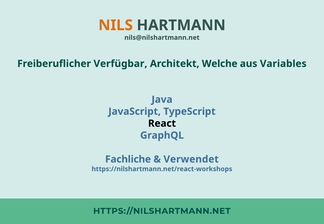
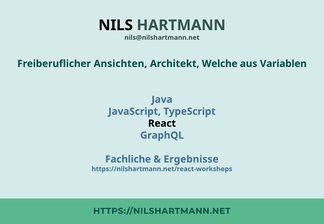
NILS colour: orange -> black (116, 25)
Verfügbar: Verfügbar -> Ansichten (120, 64)
Variables: Variables -> Variablen (283, 64)
Verwendet: Verwendet -> Ergebnisse (191, 159)
